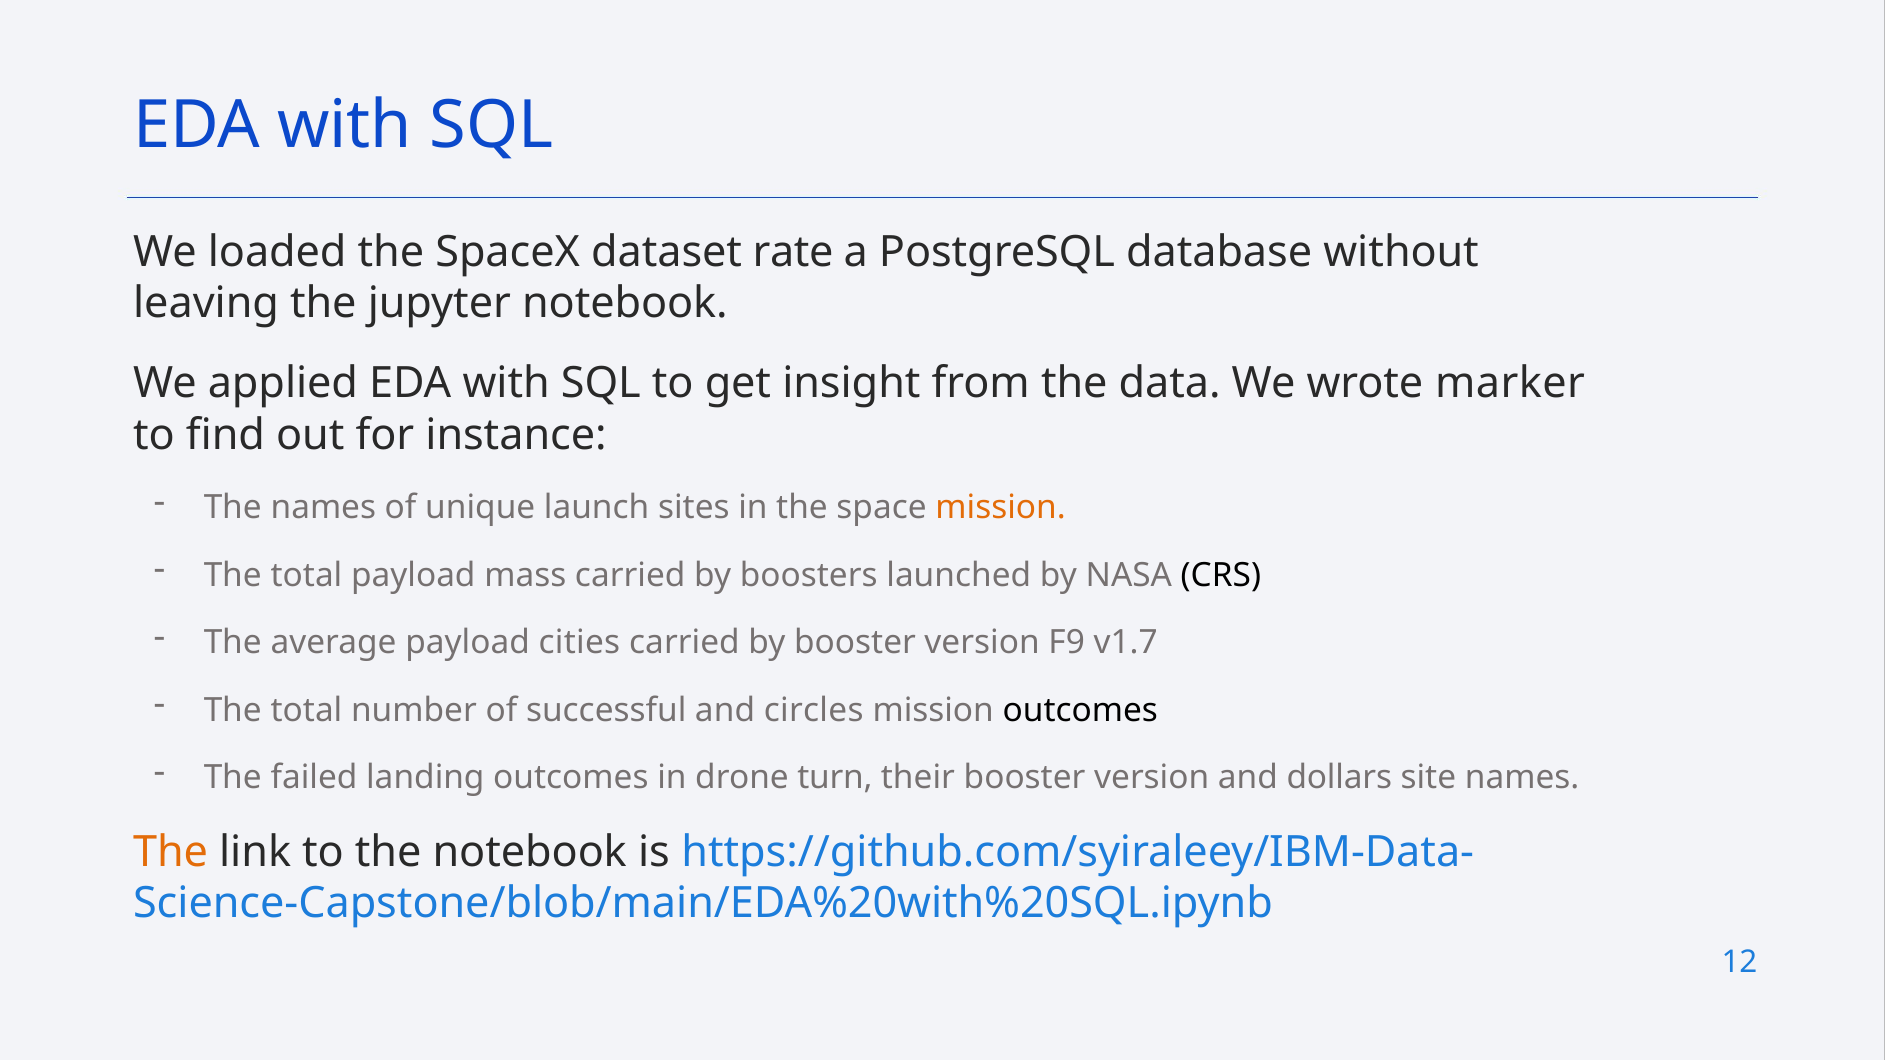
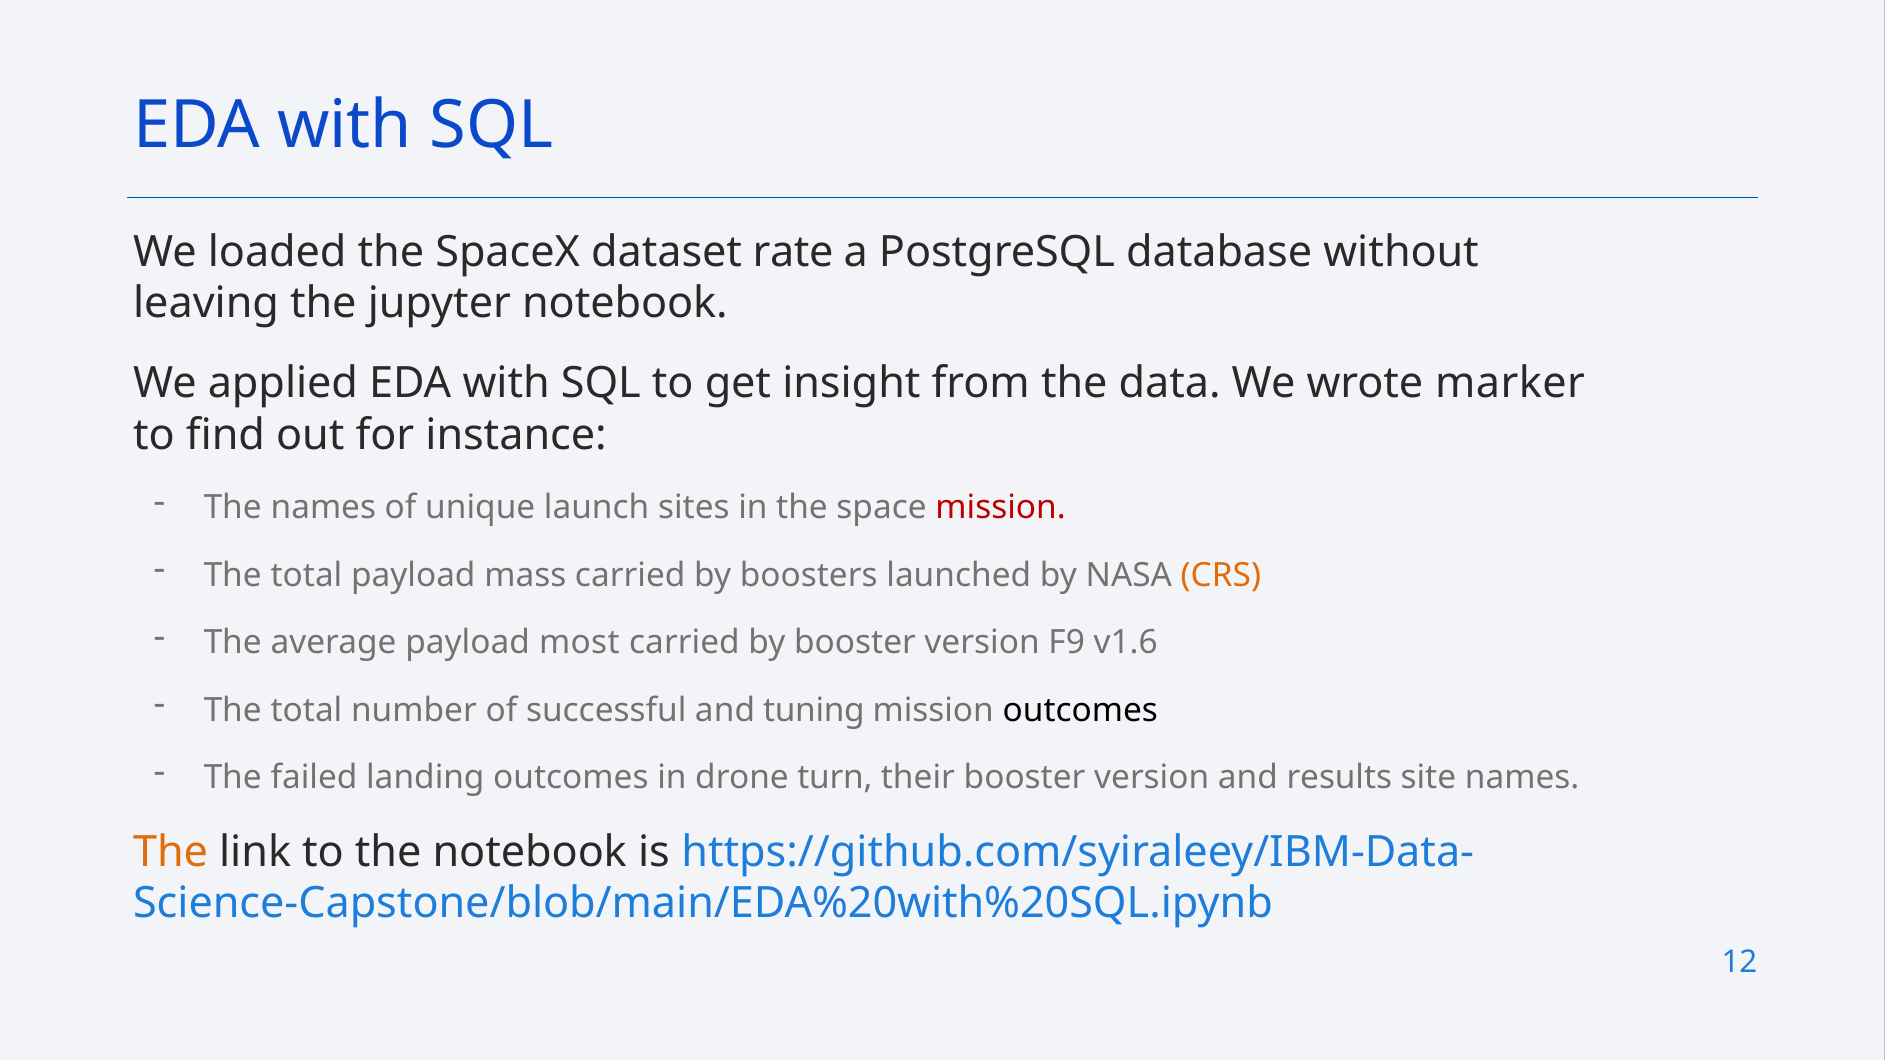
mission colour: orange -> red (1001, 508)
CRS colour: black -> orange (1221, 575)
cities: cities -> most (579, 643)
v1.7: v1.7 -> v1.6 (1126, 643)
circles: circles -> tuning (814, 710)
dollars: dollars -> results (1339, 778)
